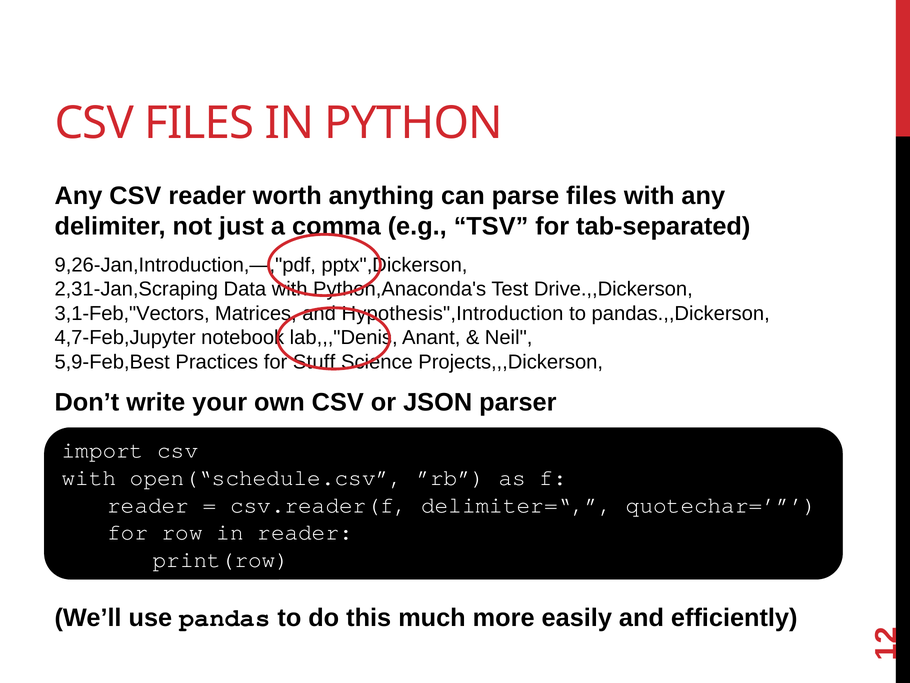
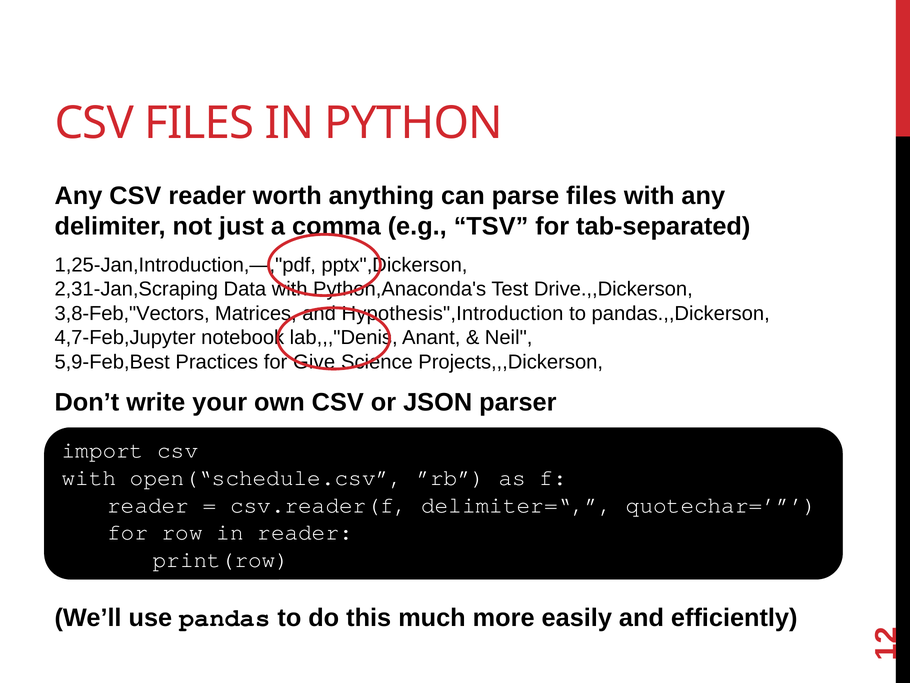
9,26-Jan,Introduction,—,"pdf: 9,26-Jan,Introduction,—,"pdf -> 1,25-Jan,Introduction,—,"pdf (185, 265)
3,1-Feb,"Vectors: 3,1-Feb,"Vectors -> 3,8-Feb,"Vectors (132, 313)
Stuff: Stuff -> Give (314, 362)
